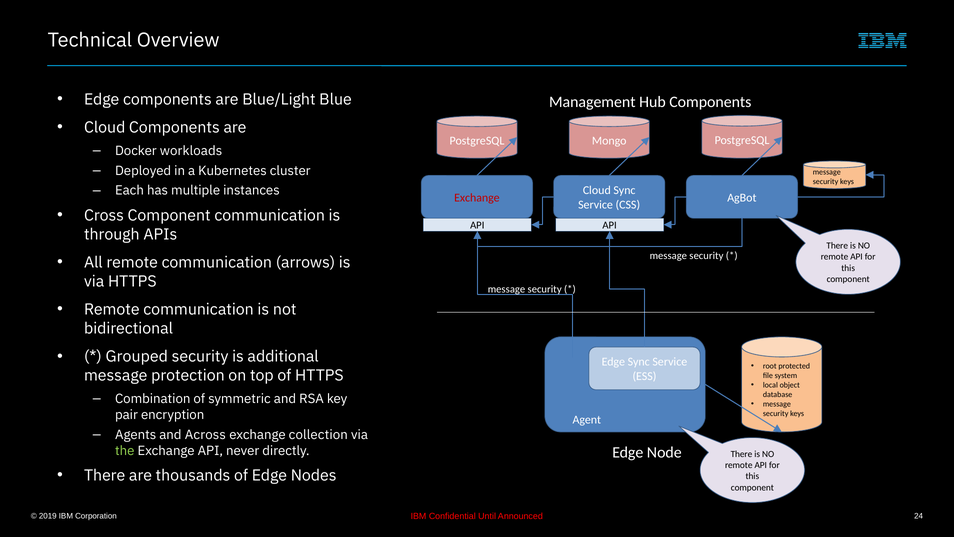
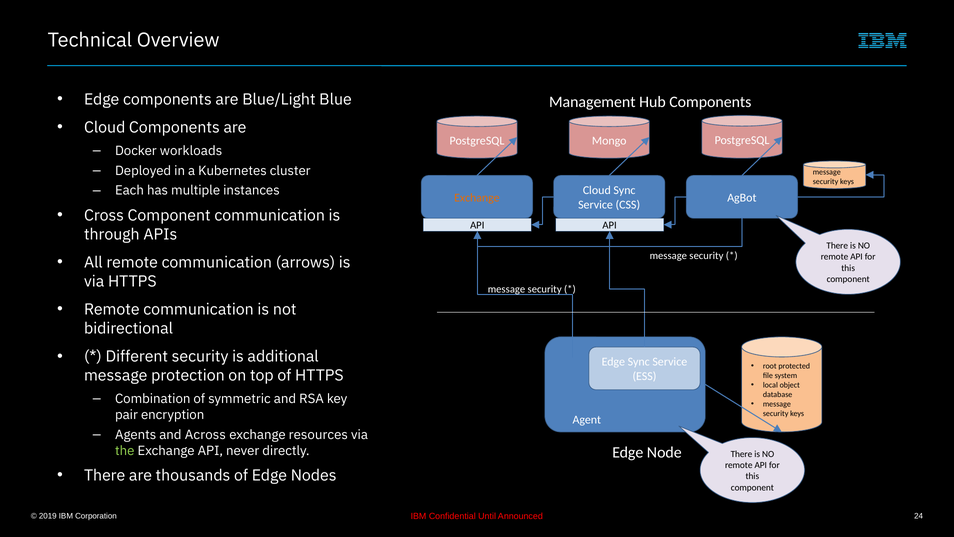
Exchange colour: red -> orange (477, 197)
Grouped: Grouped -> Different (137, 356)
collection: collection -> resources (318, 435)
